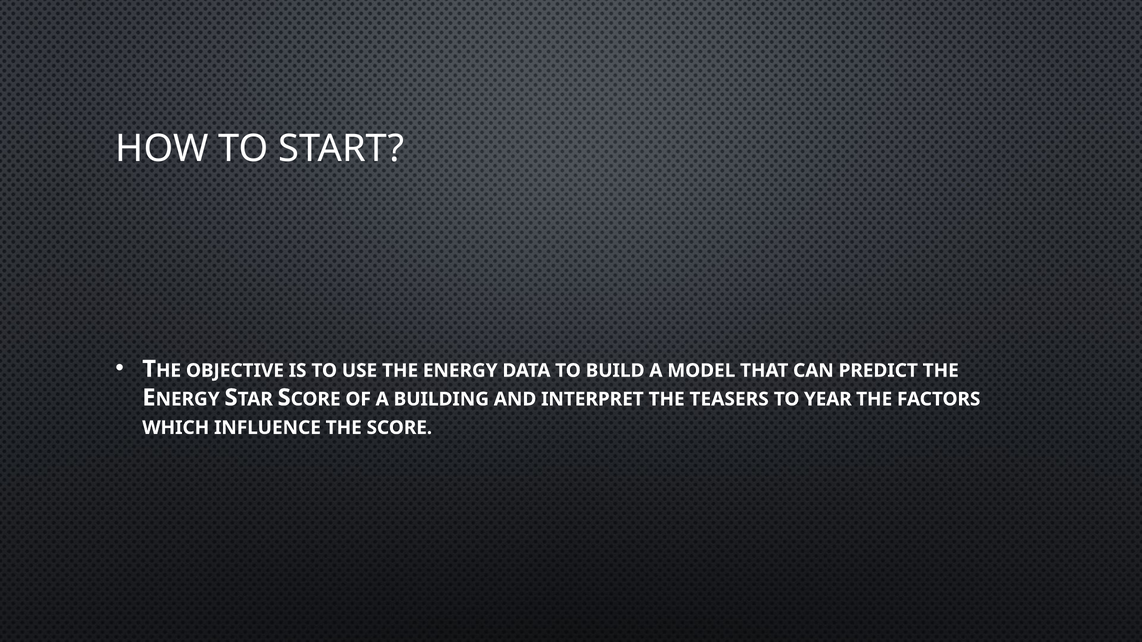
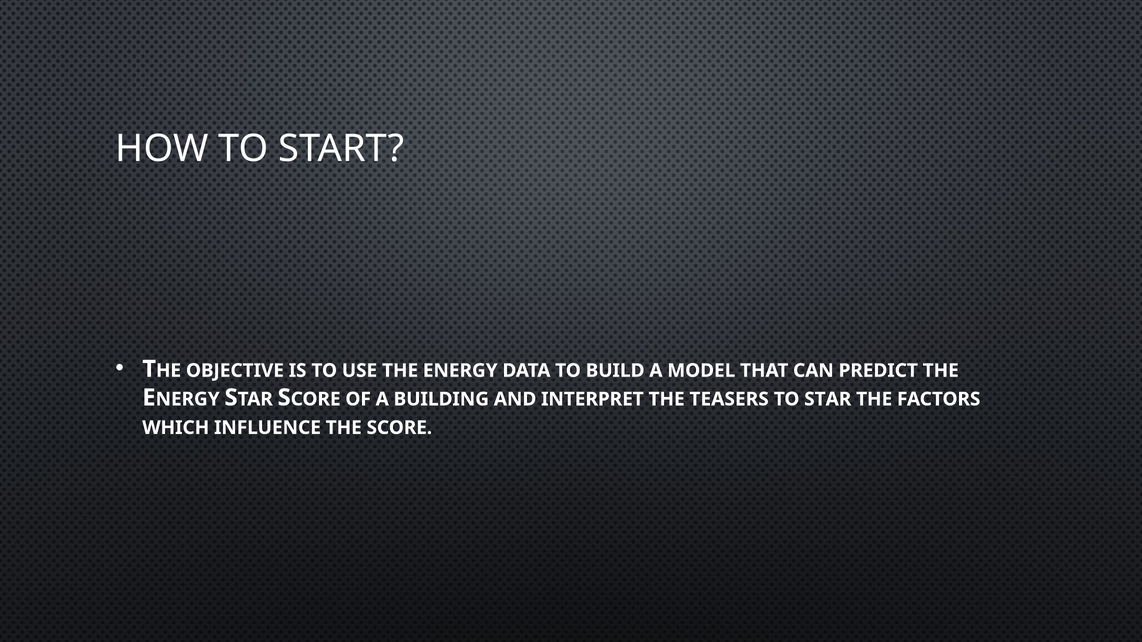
TO YEAR: YEAR -> STAR (828, 399)
